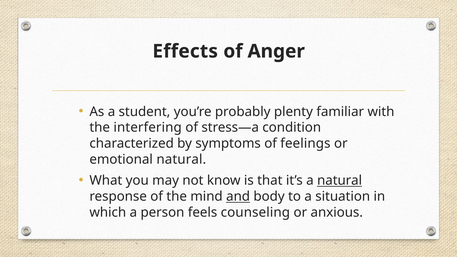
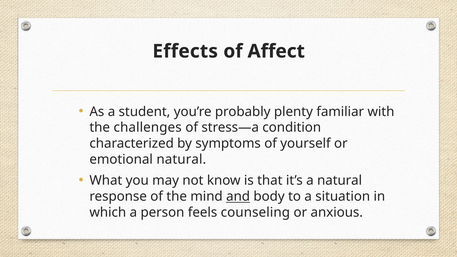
Anger: Anger -> Affect (276, 51)
interfering: interfering -> challenges (148, 128)
feelings: feelings -> yourself (305, 144)
natural underline: present -> none (340, 181)
